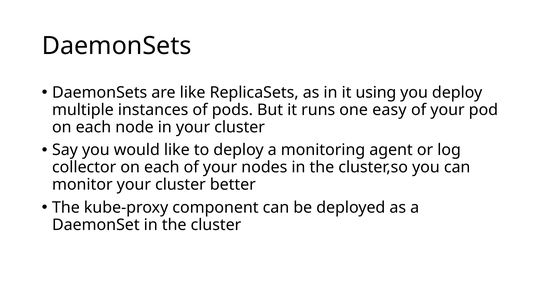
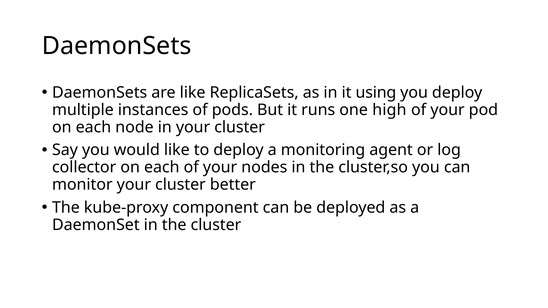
easy: easy -> high (389, 110)
